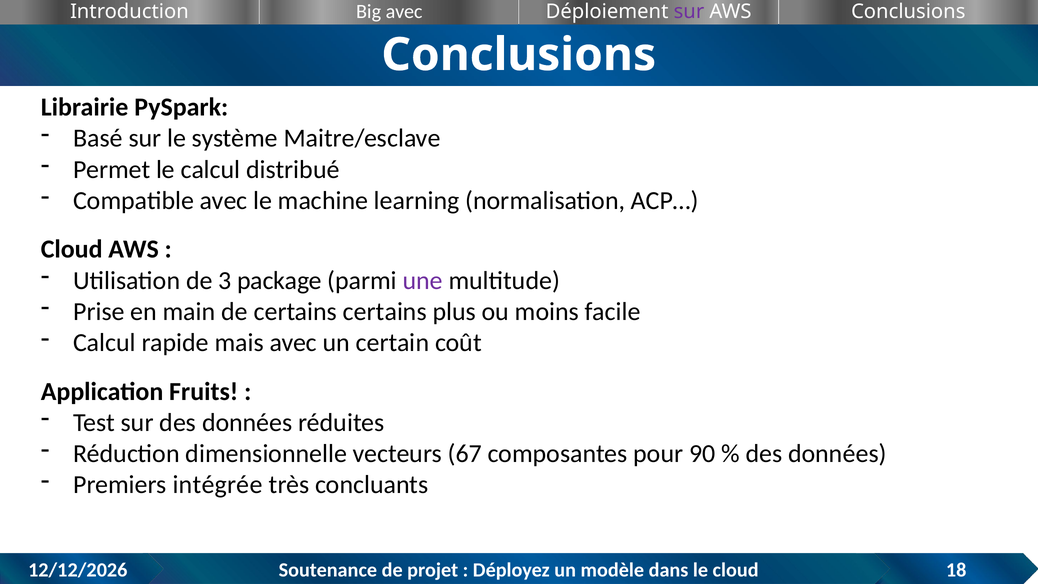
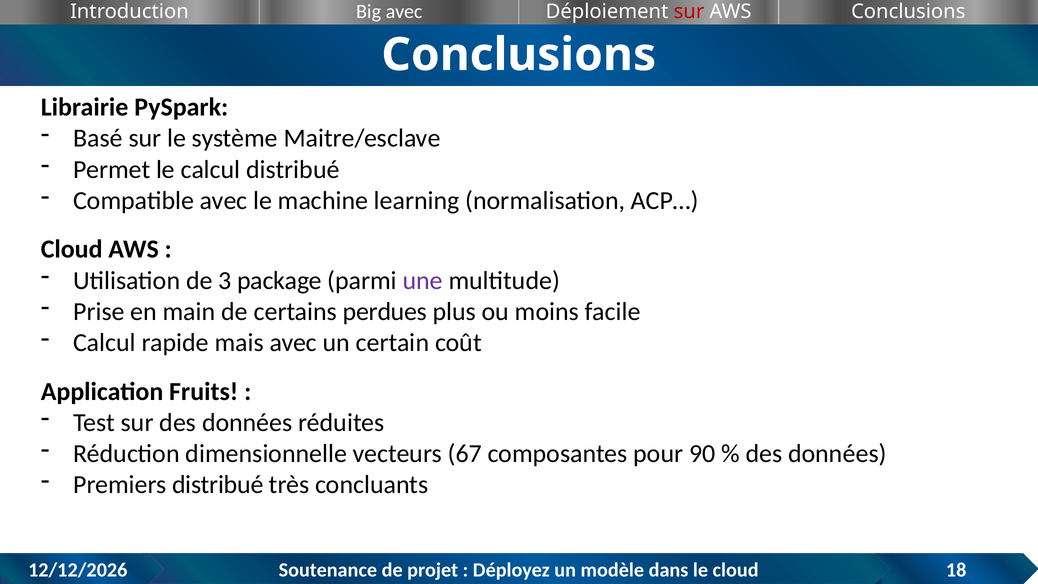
sur colour: purple -> red (689, 12)
certains certains: certains -> perdues (385, 312)
Premiers intégrée: intégrée -> distribué (218, 485)
